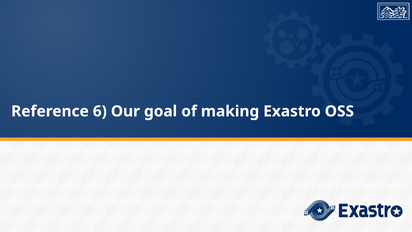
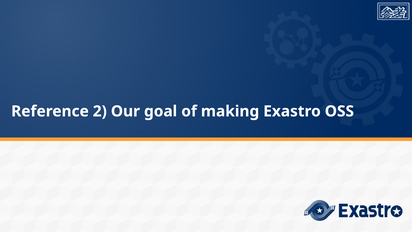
6: 6 -> 2 (100, 111)
